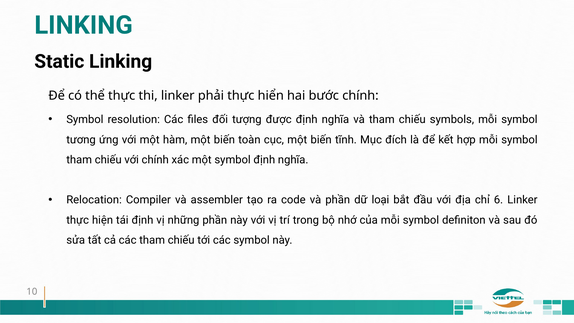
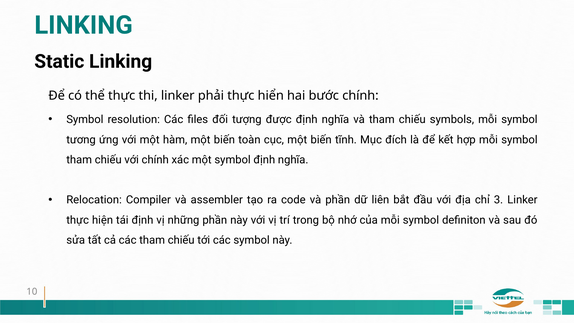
loại: loại -> liên (380, 200)
6: 6 -> 3 (498, 200)
